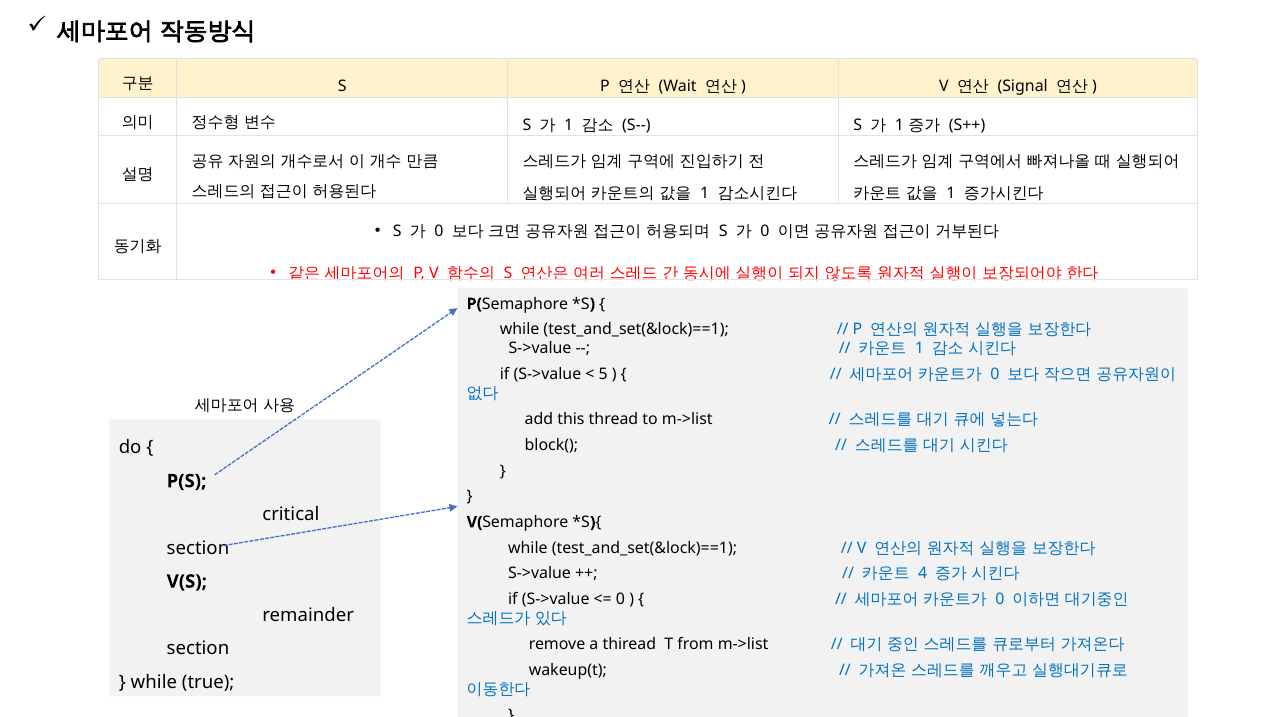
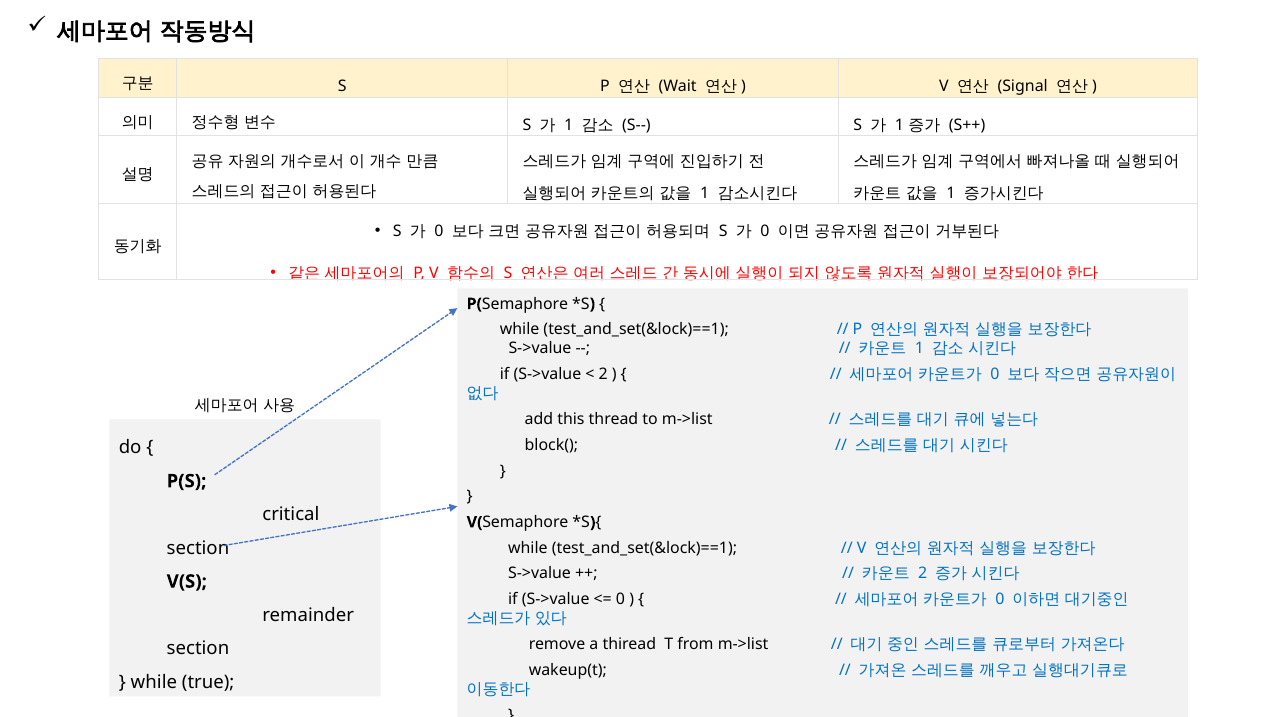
5: 5 -> 2 (603, 374)
4: 4 -> 2 (923, 574)
